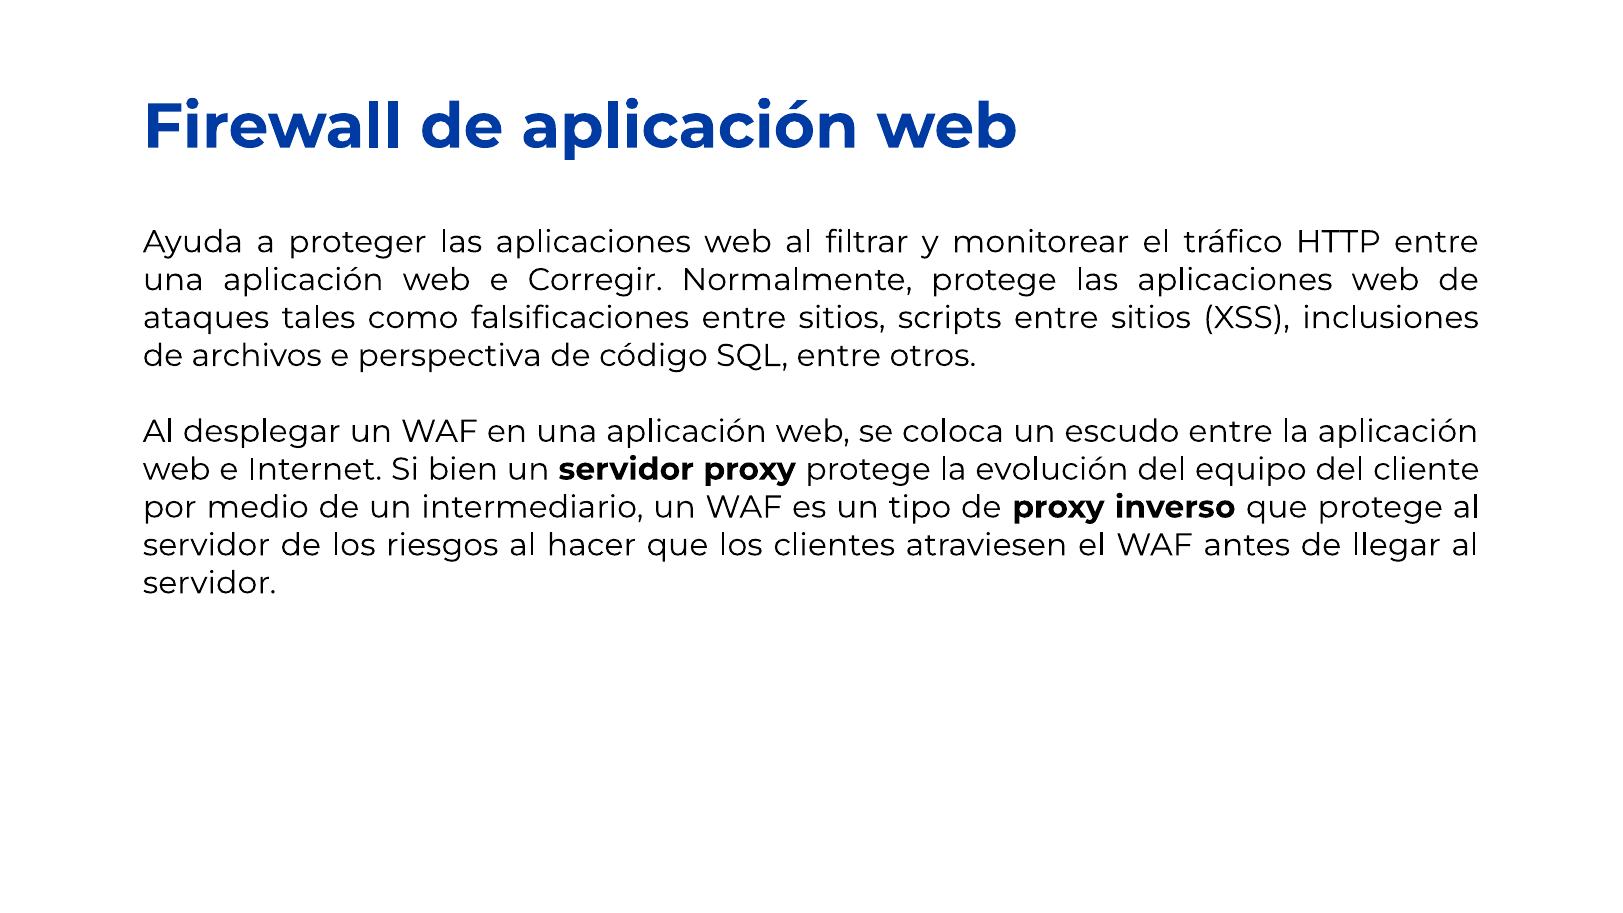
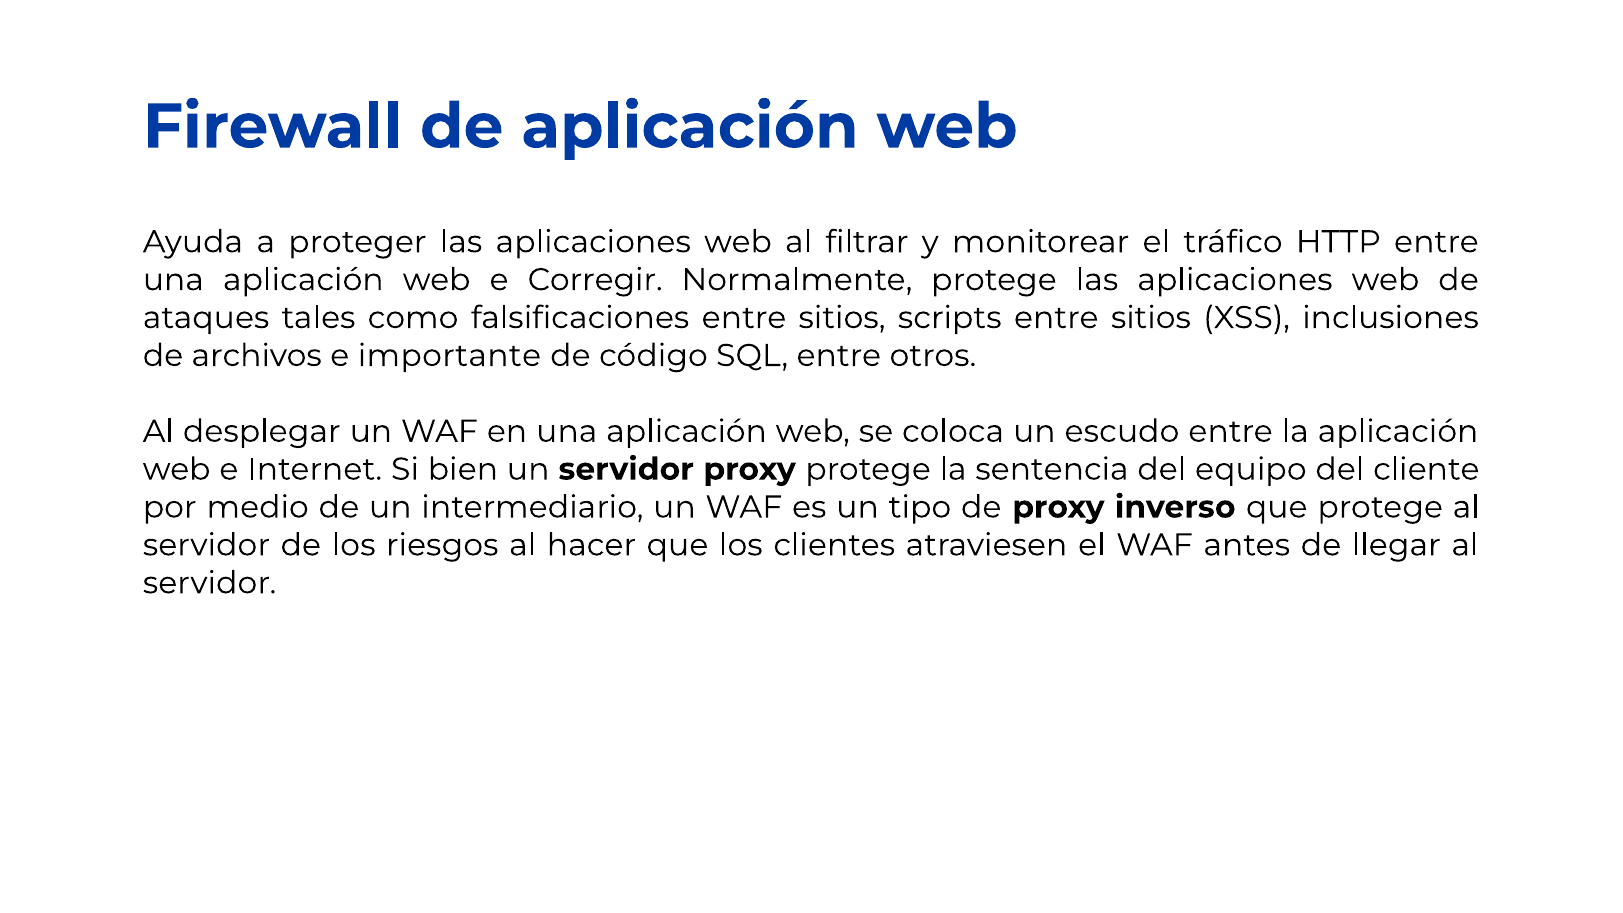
perspectiva: perspectiva -> importante (449, 356)
evolución: evolución -> sentencia (1052, 469)
